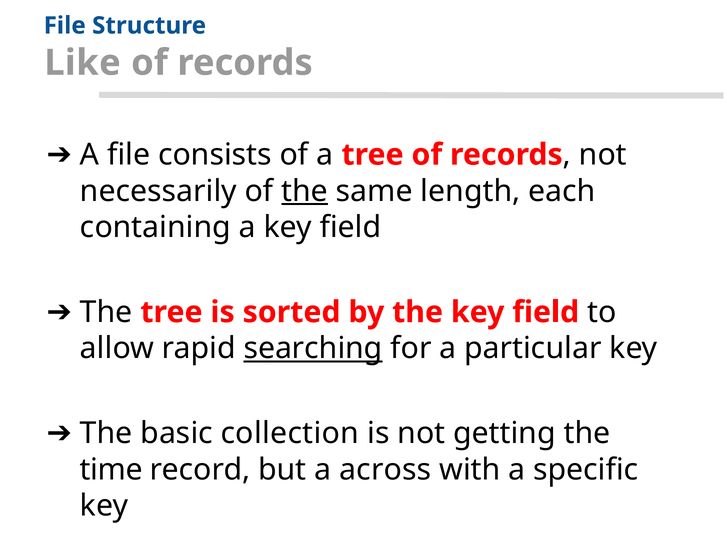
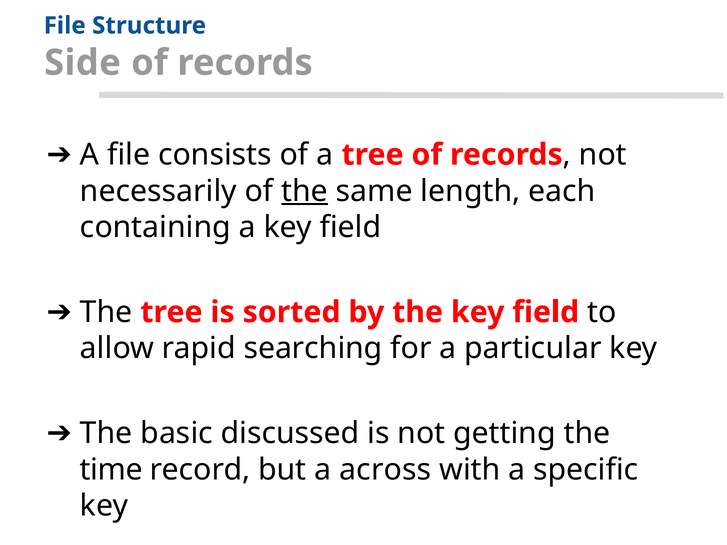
Like: Like -> Side (82, 63)
searching underline: present -> none (313, 349)
collection: collection -> discussed (290, 434)
